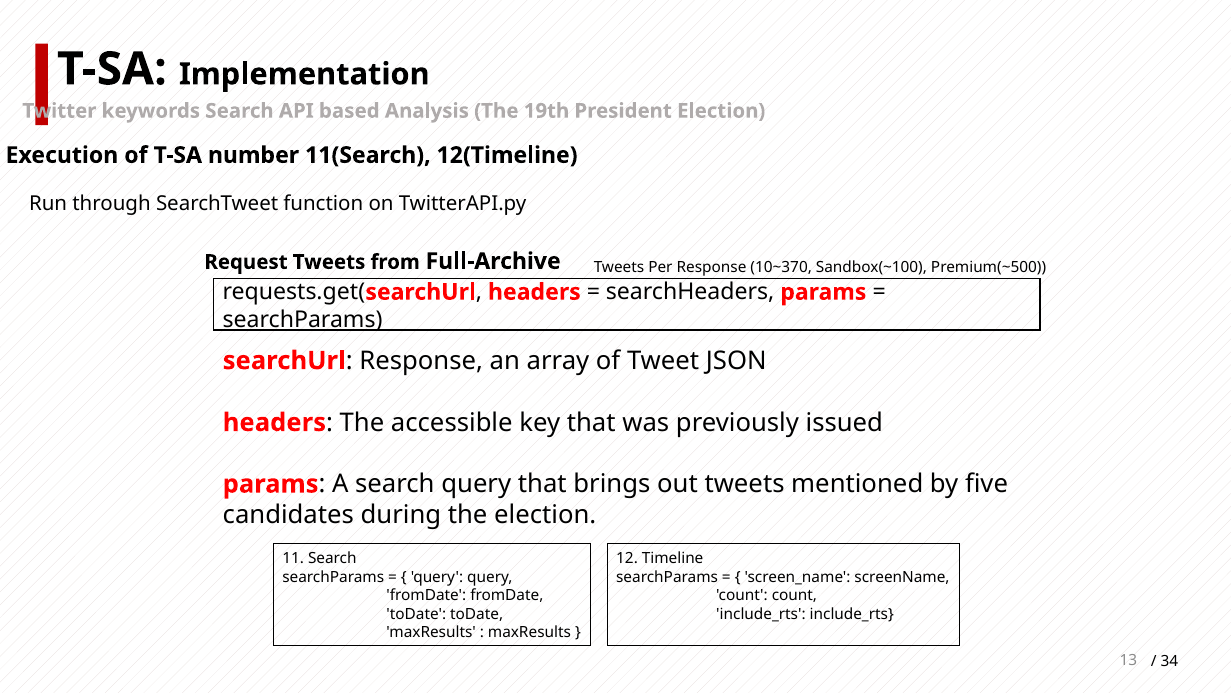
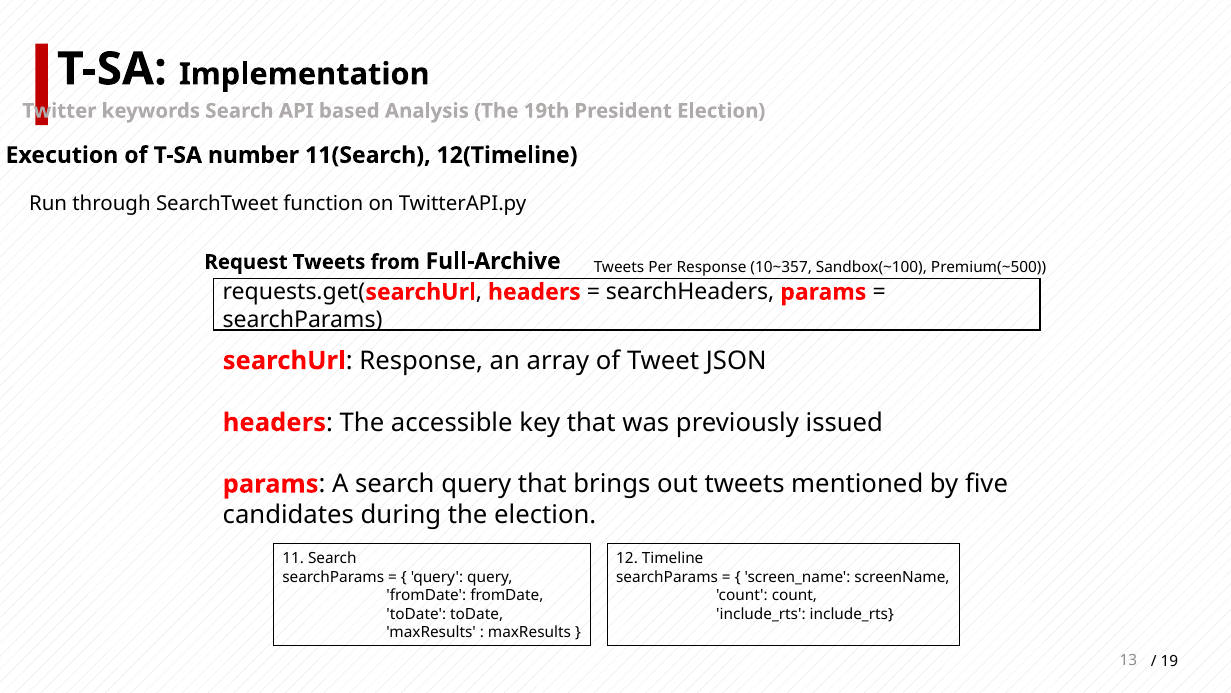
10~370: 10~370 -> 10~357 (781, 267)
34: 34 -> 19 (1169, 661)
